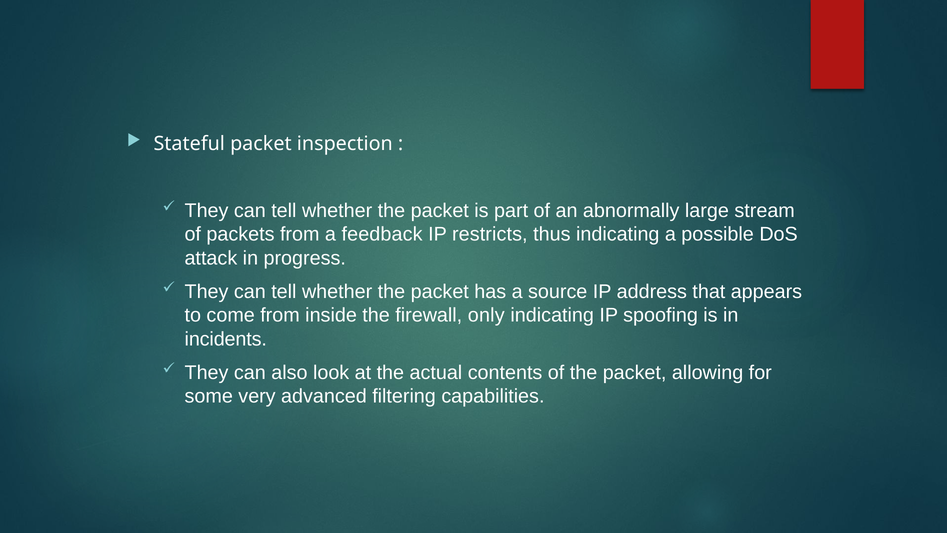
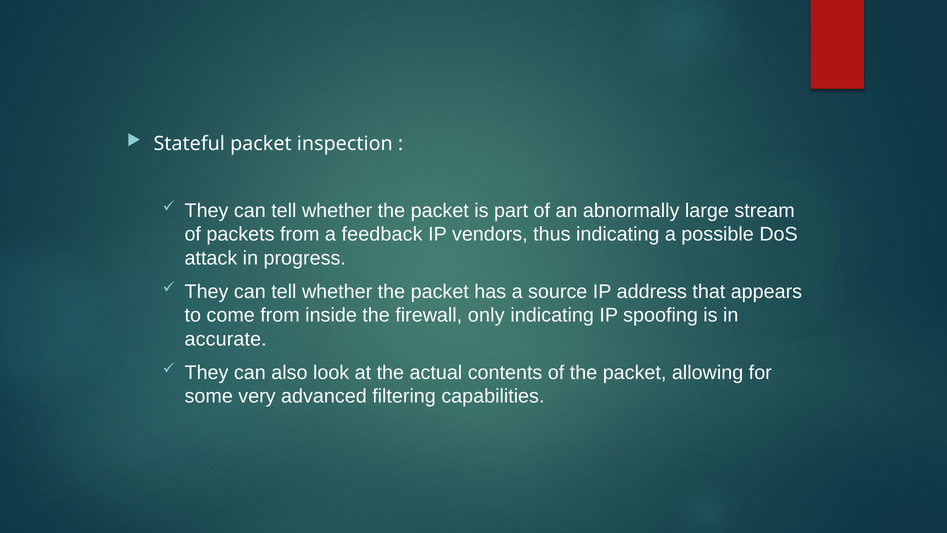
restricts: restricts -> vendors (490, 234)
incidents: incidents -> accurate (226, 339)
